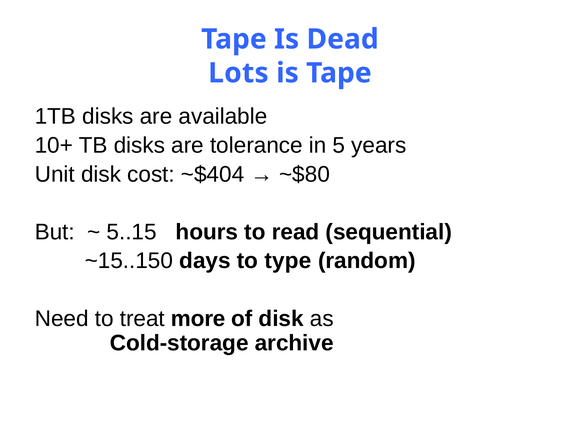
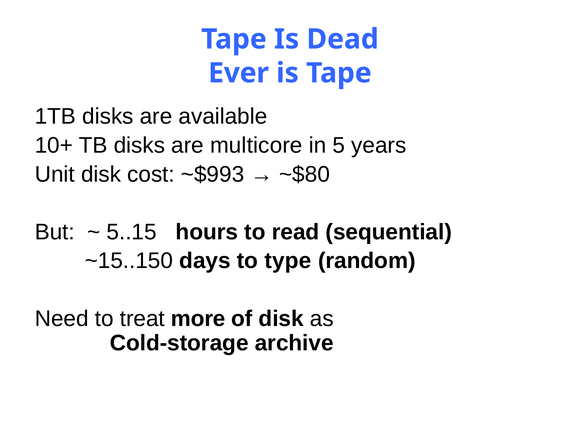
Lots: Lots -> Ever (239, 73)
tolerance: tolerance -> multicore (256, 145)
~$404: ~$404 -> ~$993 (213, 174)
